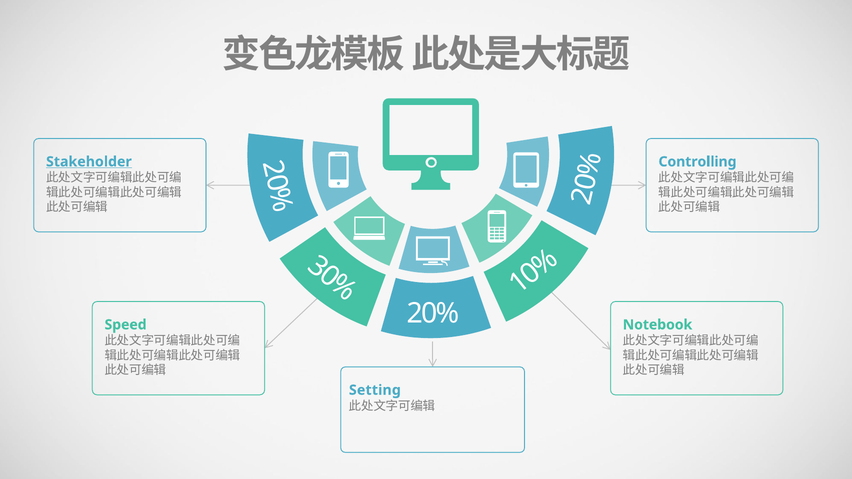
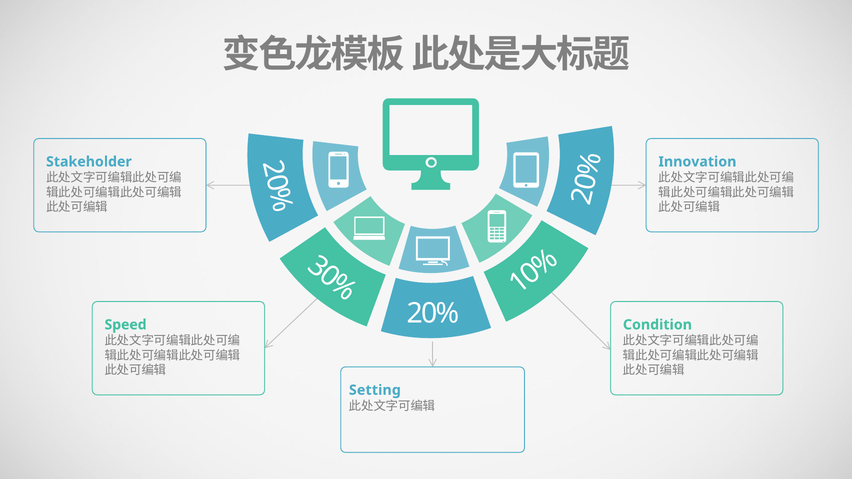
Stakeholder underline: present -> none (89, 162)
Controlling: Controlling -> Innovation (697, 162)
Notebook: Notebook -> Condition (657, 325)
